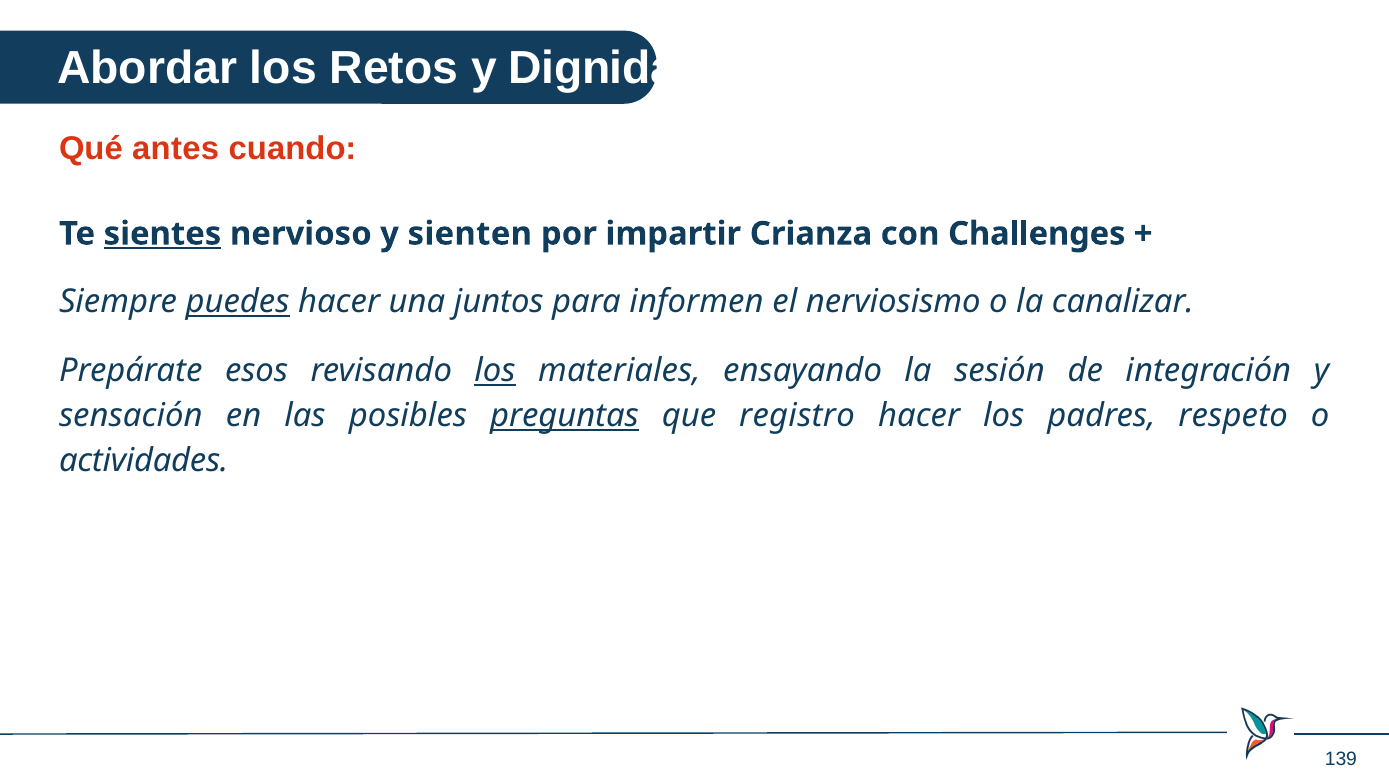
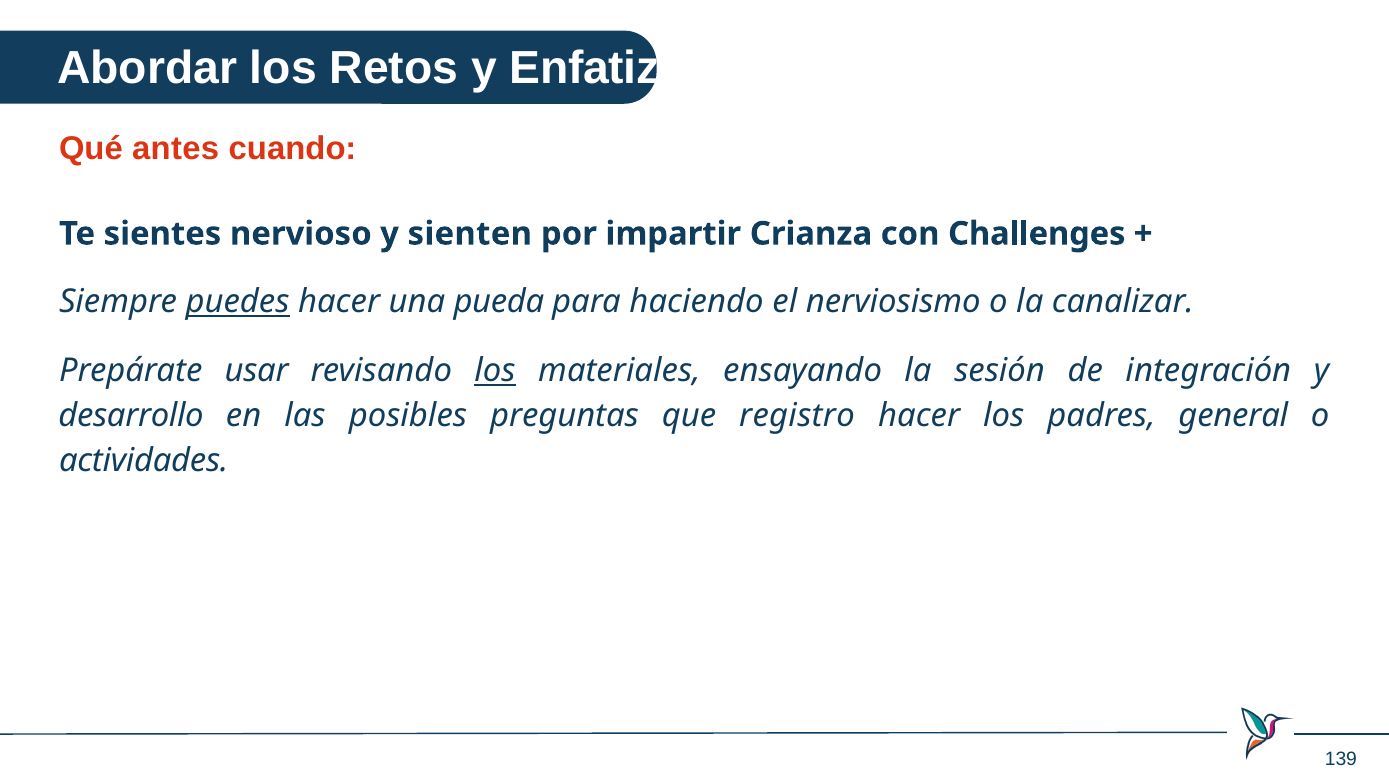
Dignidad: Dignidad -> Enfatizar (606, 68)
sientes underline: present -> none (162, 234)
juntos: juntos -> pueda (499, 302)
informen: informen -> haciendo (697, 302)
esos: esos -> usar (257, 370)
sensación: sensación -> desarrollo (131, 415)
preguntas underline: present -> none (564, 415)
respeto: respeto -> general (1233, 415)
